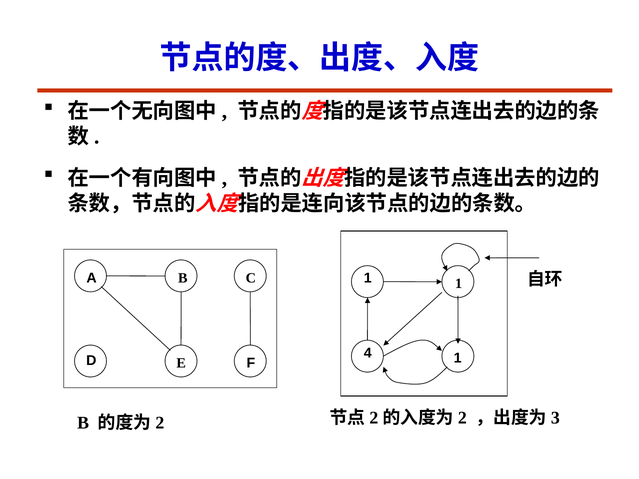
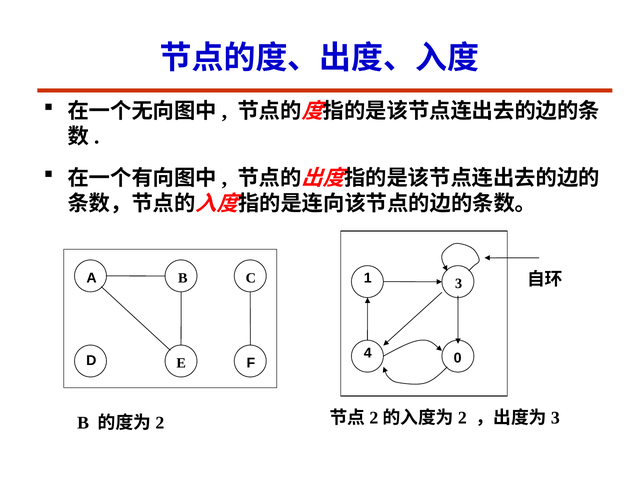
1 1: 1 -> 3 (459, 284)
4 1: 1 -> 0 (458, 358)
